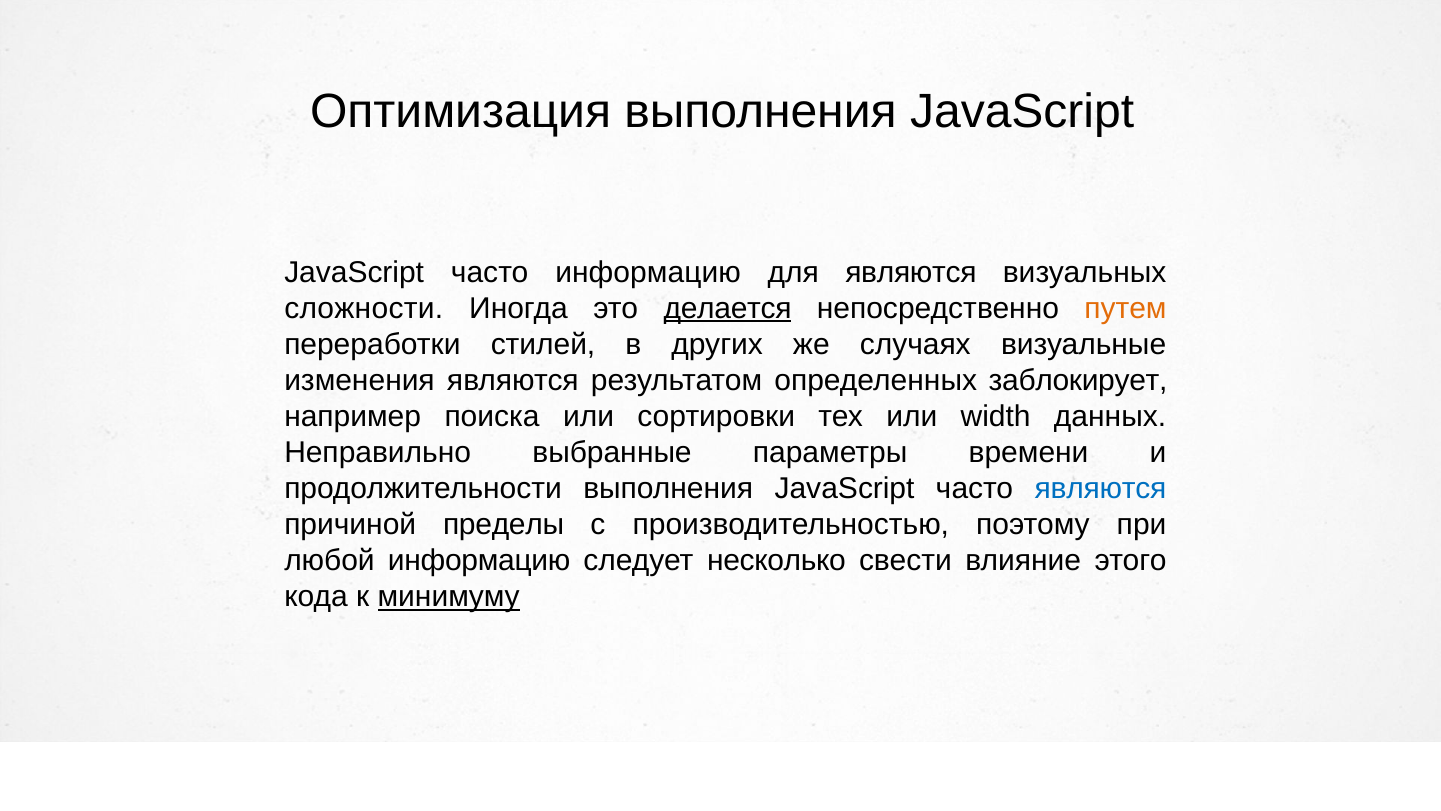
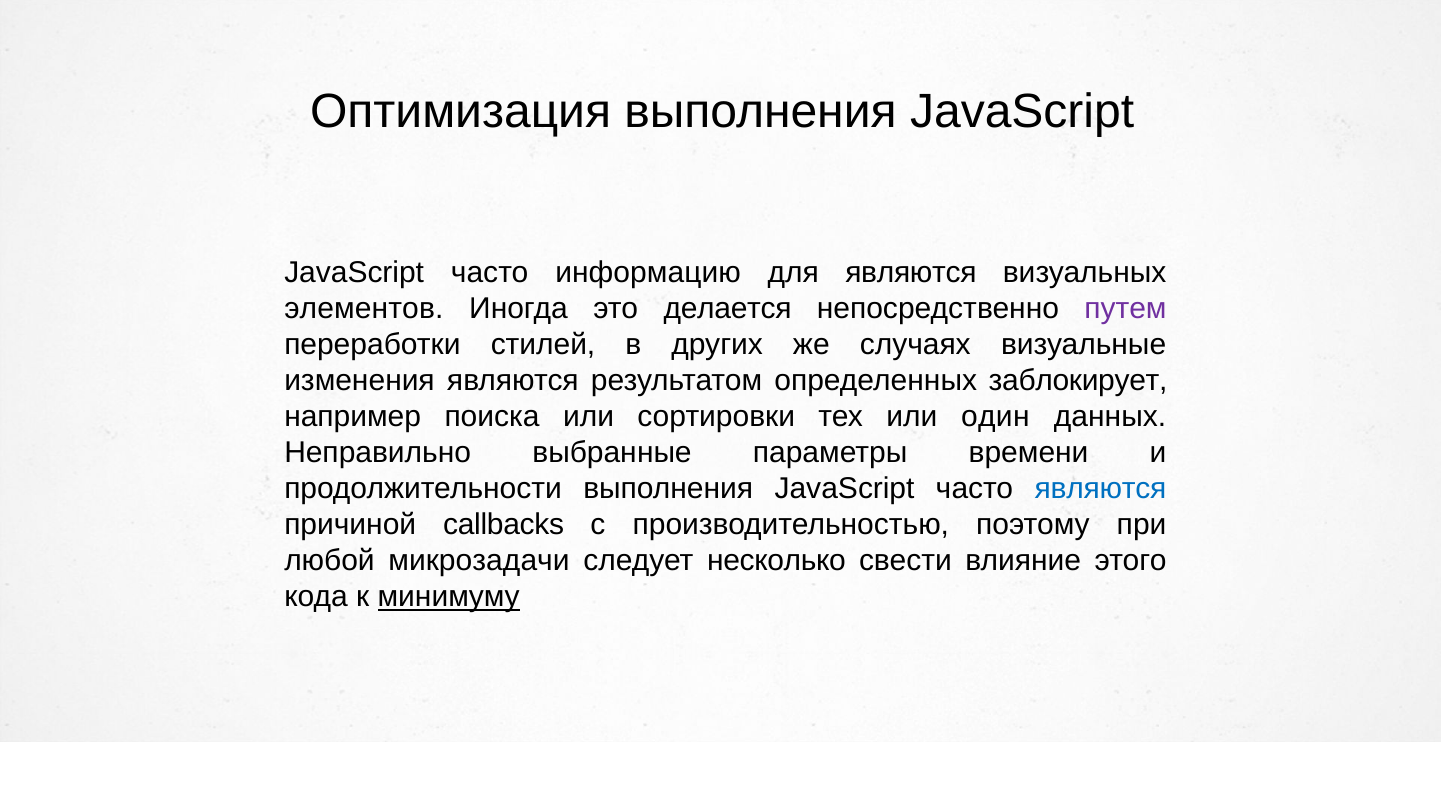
сложности: сложности -> элементов (364, 308)
делается underline: present -> none (728, 308)
путем colour: orange -> purple (1125, 308)
width: width -> один (995, 416)
пределы: пределы -> callbacks (504, 524)
любой информацию: информацию -> микрозадачи (479, 560)
